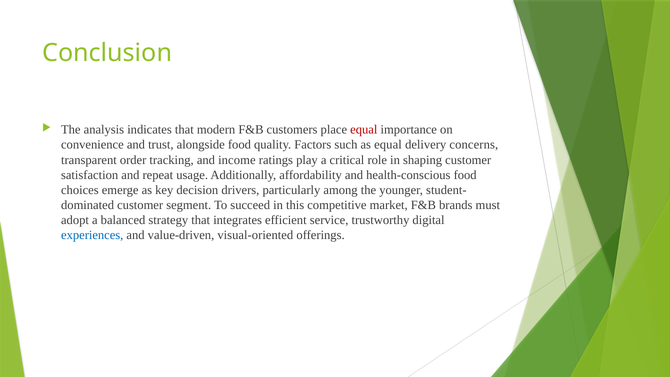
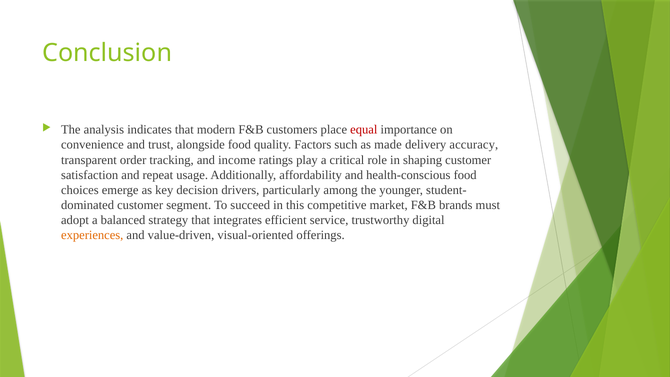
as equal: equal -> made (388, 145)
concerns: concerns -> accuracy (474, 145)
experiences colour: blue -> orange (92, 235)
